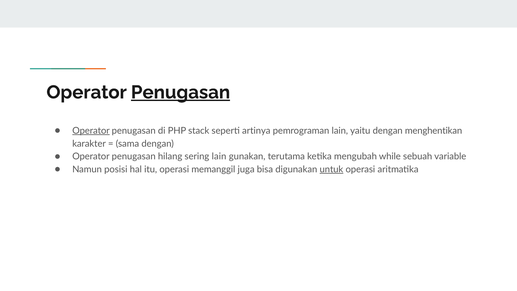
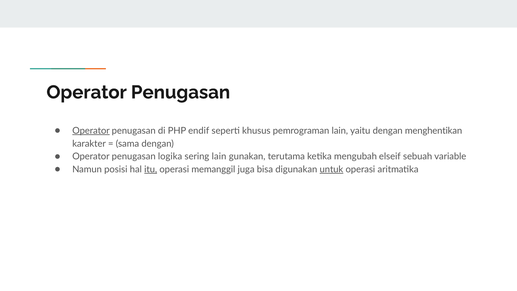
Penugasan underline: present -> none (181, 92)
stack: stack -> endif (199, 131)
artinya: artinya -> khusus (256, 131)
hilang: hilang -> logika (170, 156)
while: while -> elseif (390, 156)
itu underline: none -> present (151, 169)
